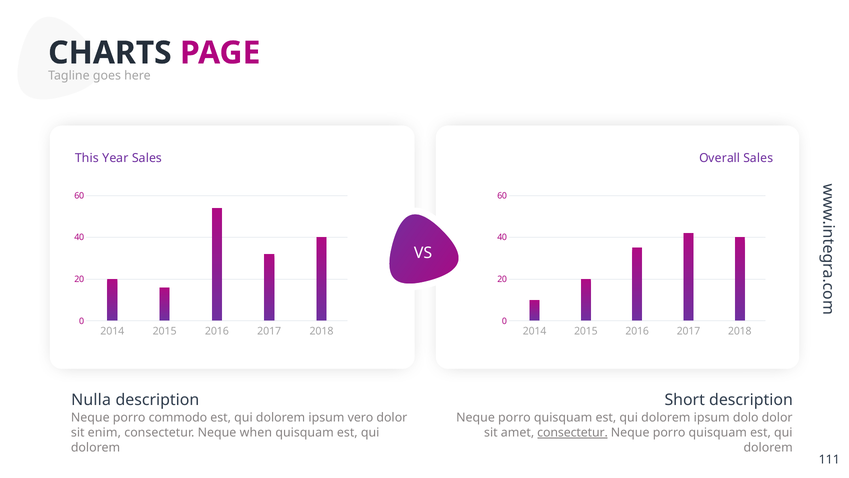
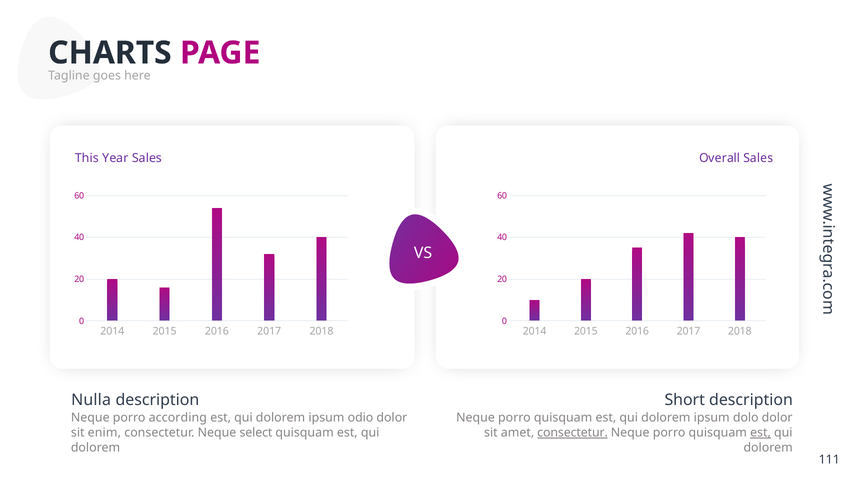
commodo: commodo -> according (178, 417)
vero: vero -> odio (360, 417)
when: when -> select (256, 432)
est underline: none -> present (760, 432)
